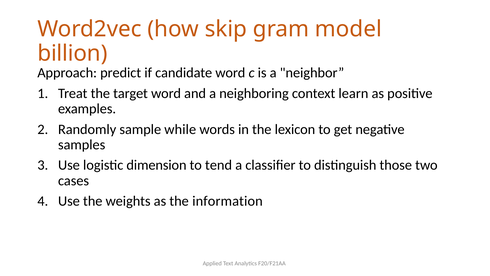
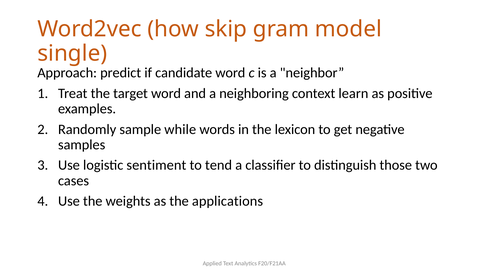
billion: billion -> single (72, 53)
dimension: dimension -> sentiment (156, 165)
information: information -> applications (227, 201)
